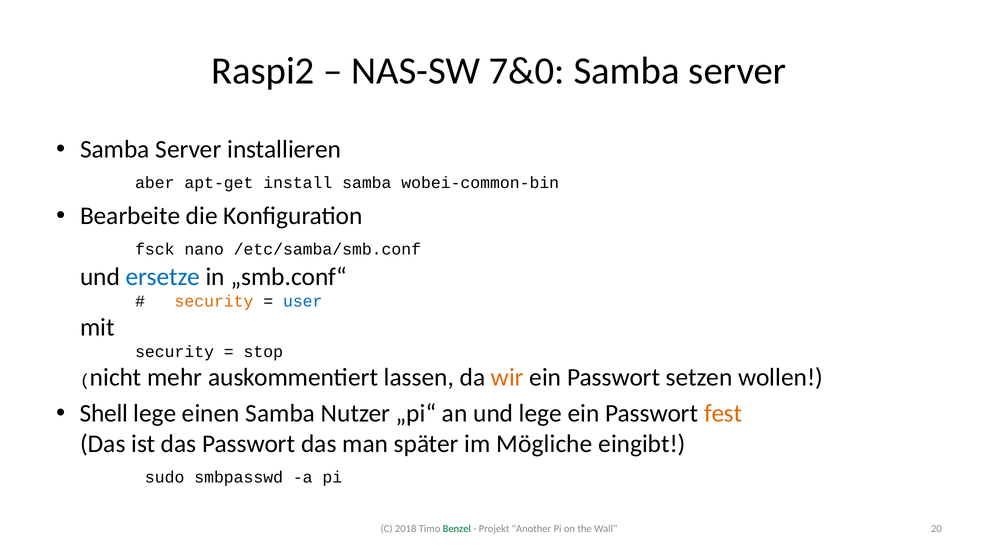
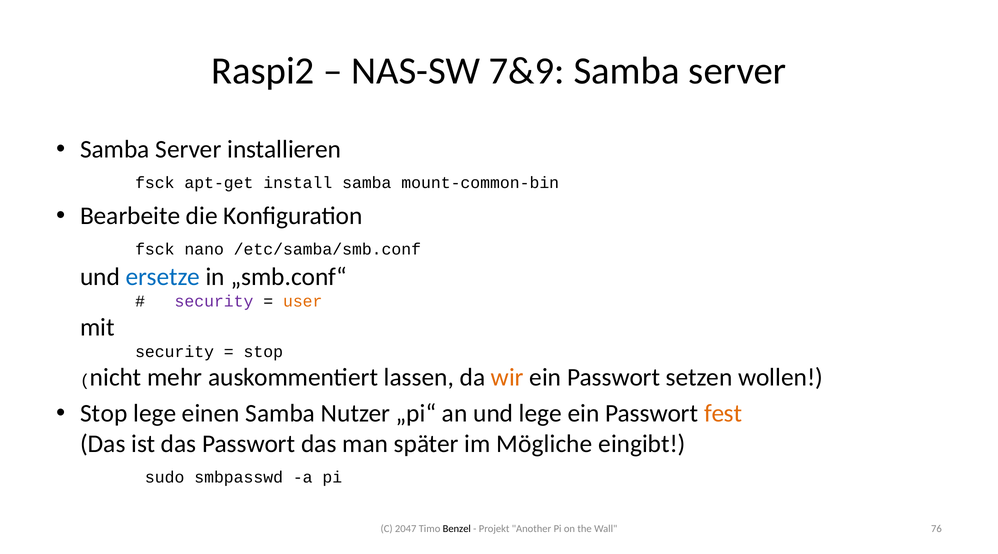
7&0: 7&0 -> 7&9 (527, 71)
aber: aber -> fsck (155, 183)
wobei-common-bin: wobei-common-bin -> mount-common-bin (480, 183)
security colour: orange -> purple (214, 302)
user colour: blue -> orange (303, 302)
Shell: Shell -> Stop (104, 414)
2018: 2018 -> 2047 (406, 529)
Benzel colour: green -> black (457, 529)
20: 20 -> 76 (936, 529)
